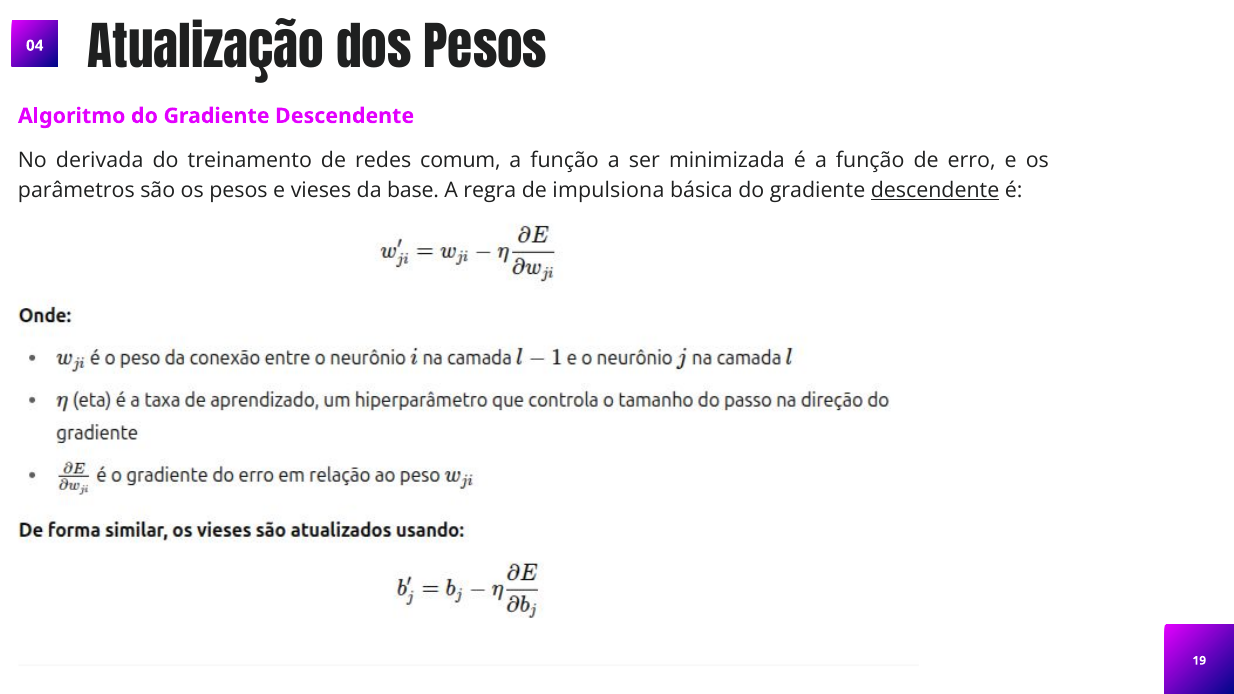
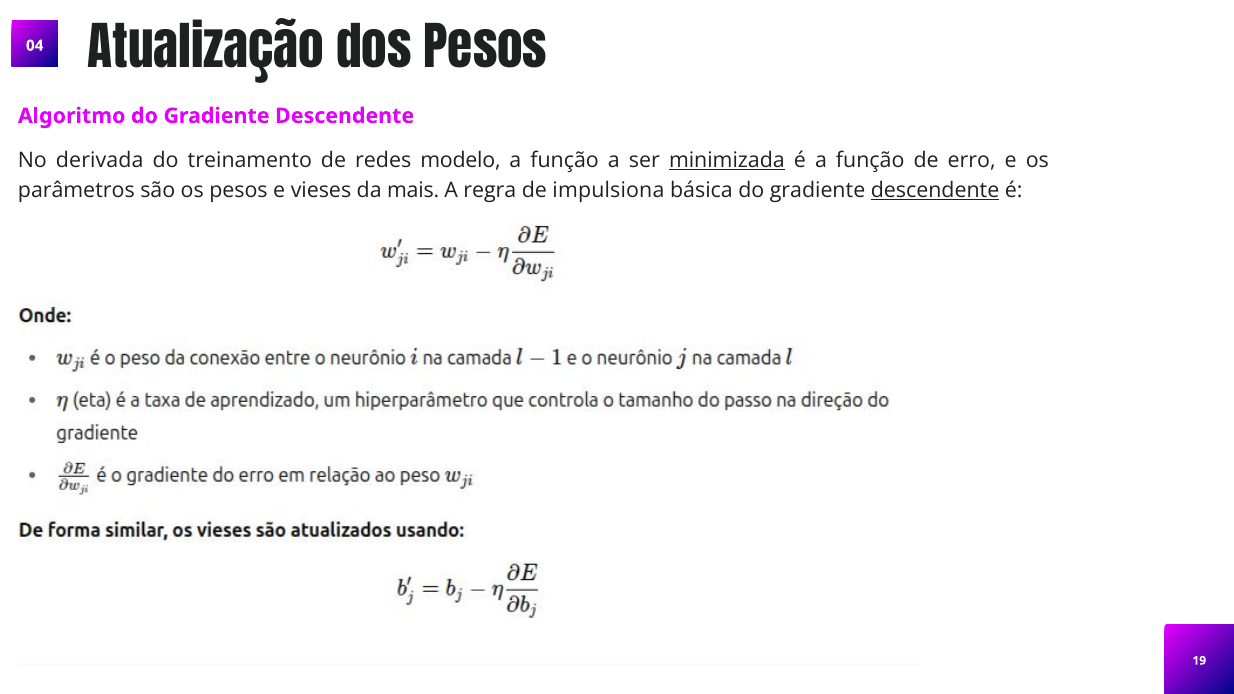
comum: comum -> modelo (460, 160)
minimizada underline: none -> present (727, 160)
base: base -> mais (413, 190)
